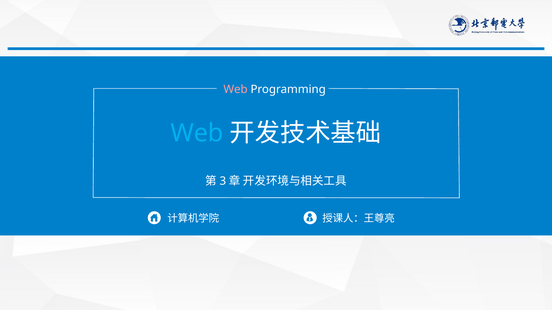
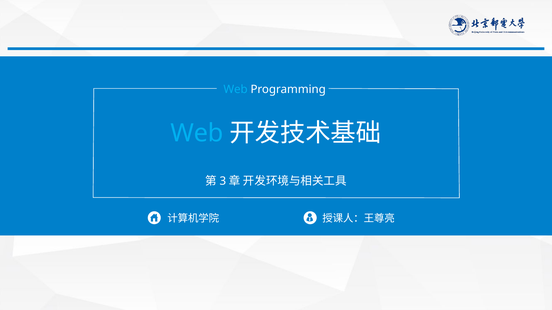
Web colour: pink -> light blue (236, 90)
